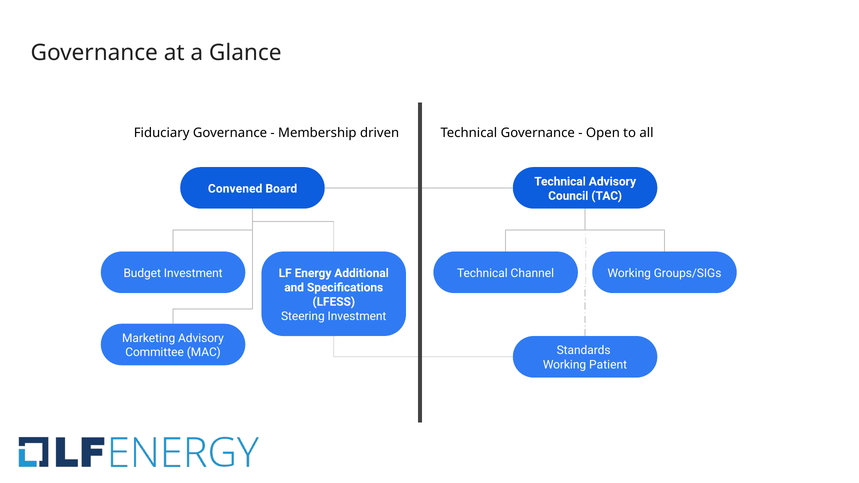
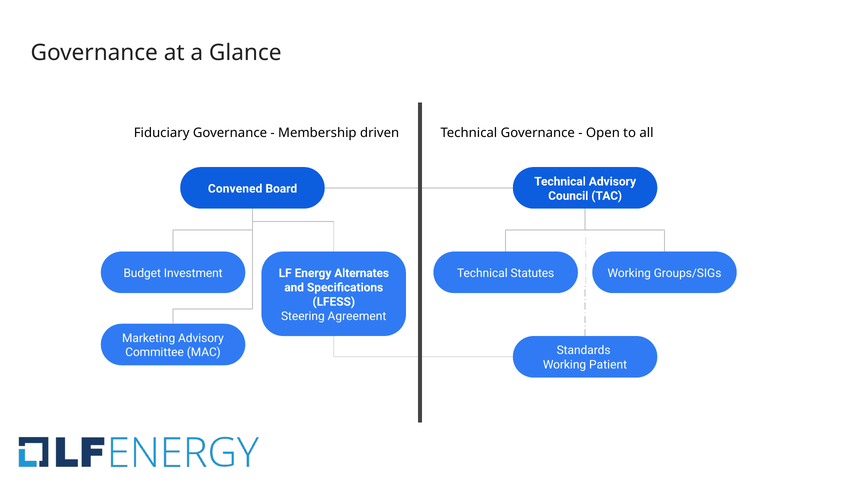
Channel: Channel -> Statutes (532, 273)
Additional: Additional -> Alternates (362, 273)
Steering Investment: Investment -> Agreement (357, 316)
